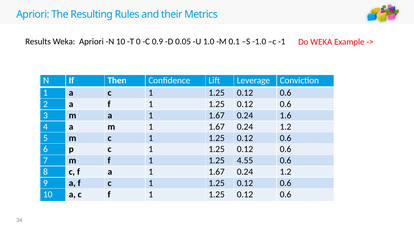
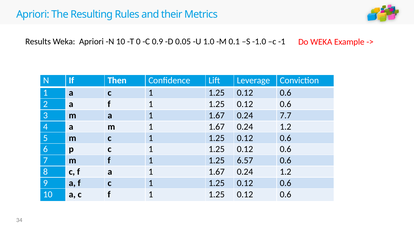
1.6: 1.6 -> 7.7 (286, 115)
4.55: 4.55 -> 6.57 (245, 160)
